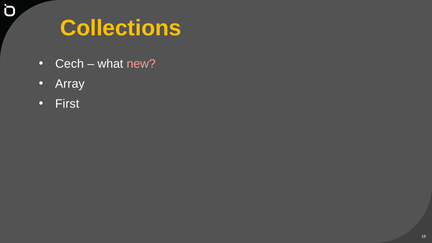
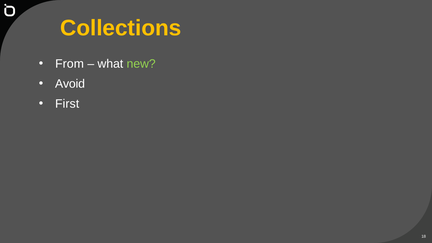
Cech: Cech -> From (70, 64)
new colour: pink -> light green (141, 64)
Array: Array -> Avoid (70, 84)
